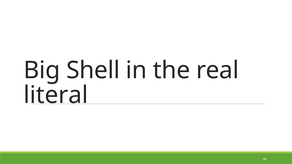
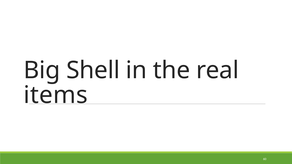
literal: literal -> items (56, 95)
